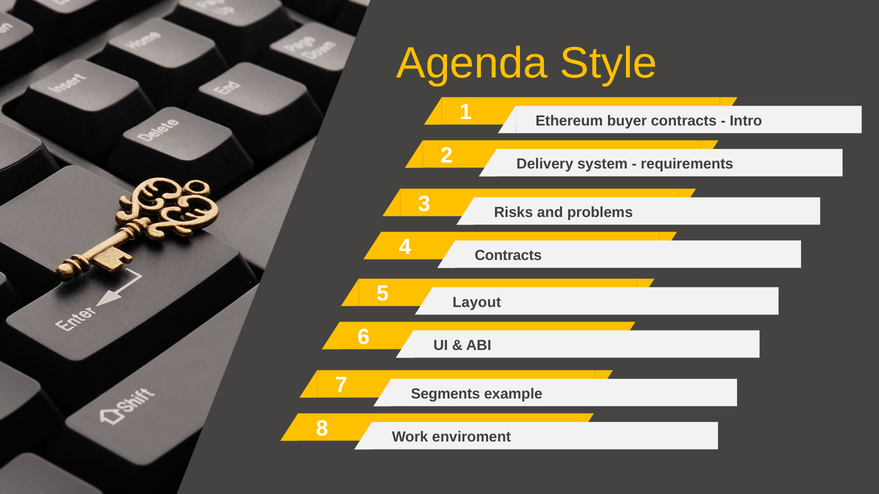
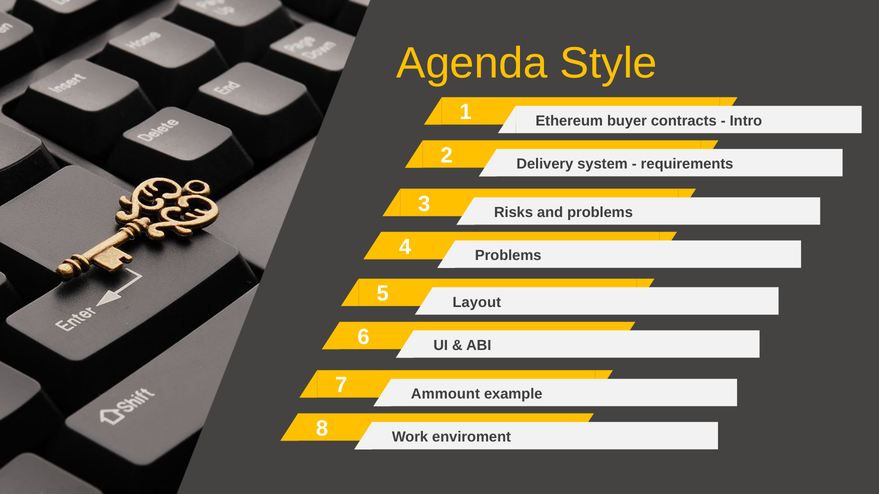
4 Contracts: Contracts -> Problems (508, 256)
Segments: Segments -> Ammount (445, 394)
